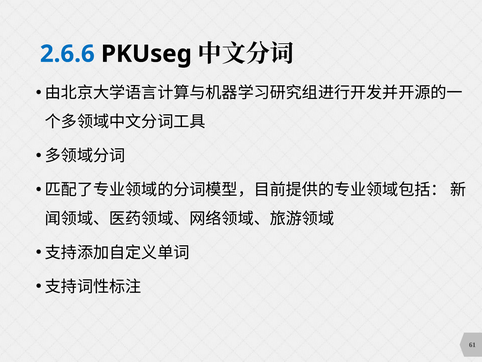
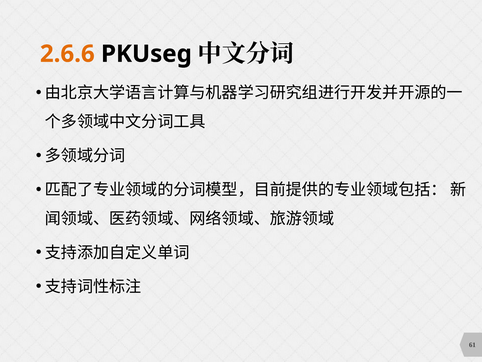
2.6.6 colour: blue -> orange (67, 54)
